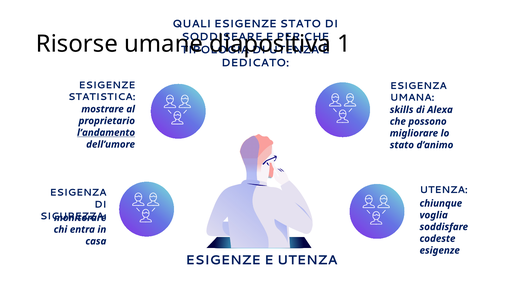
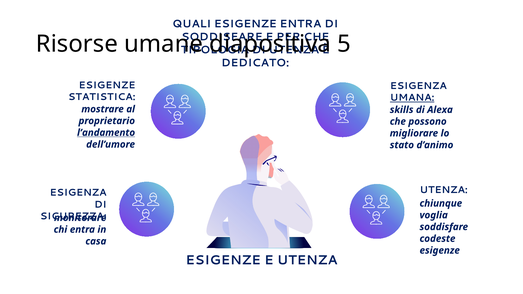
ESIGENZE STATO: STATO -> ENTRA (300, 24)
1: 1 -> 5 (344, 44)
UMANA underline: none -> present (412, 98)
